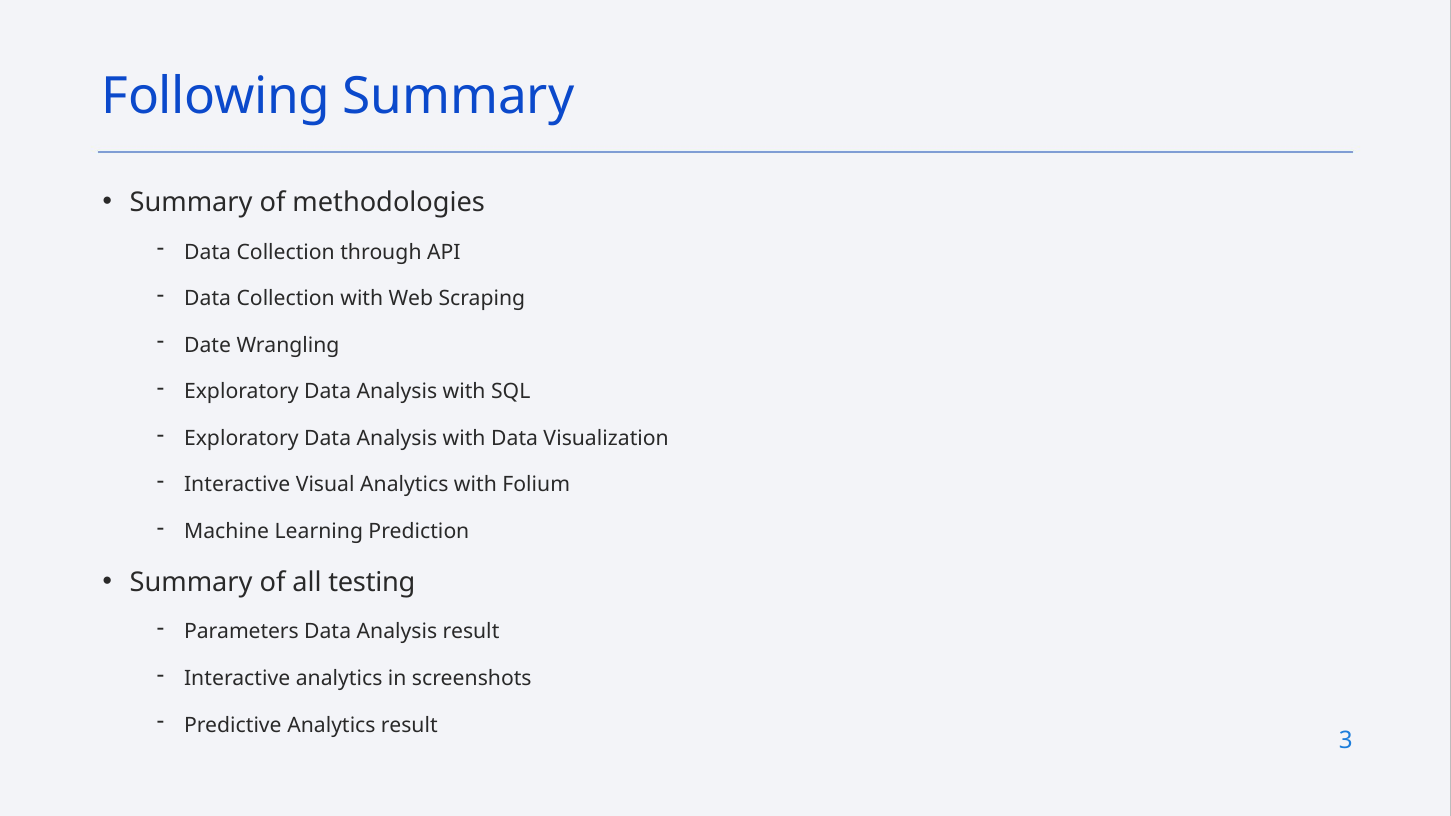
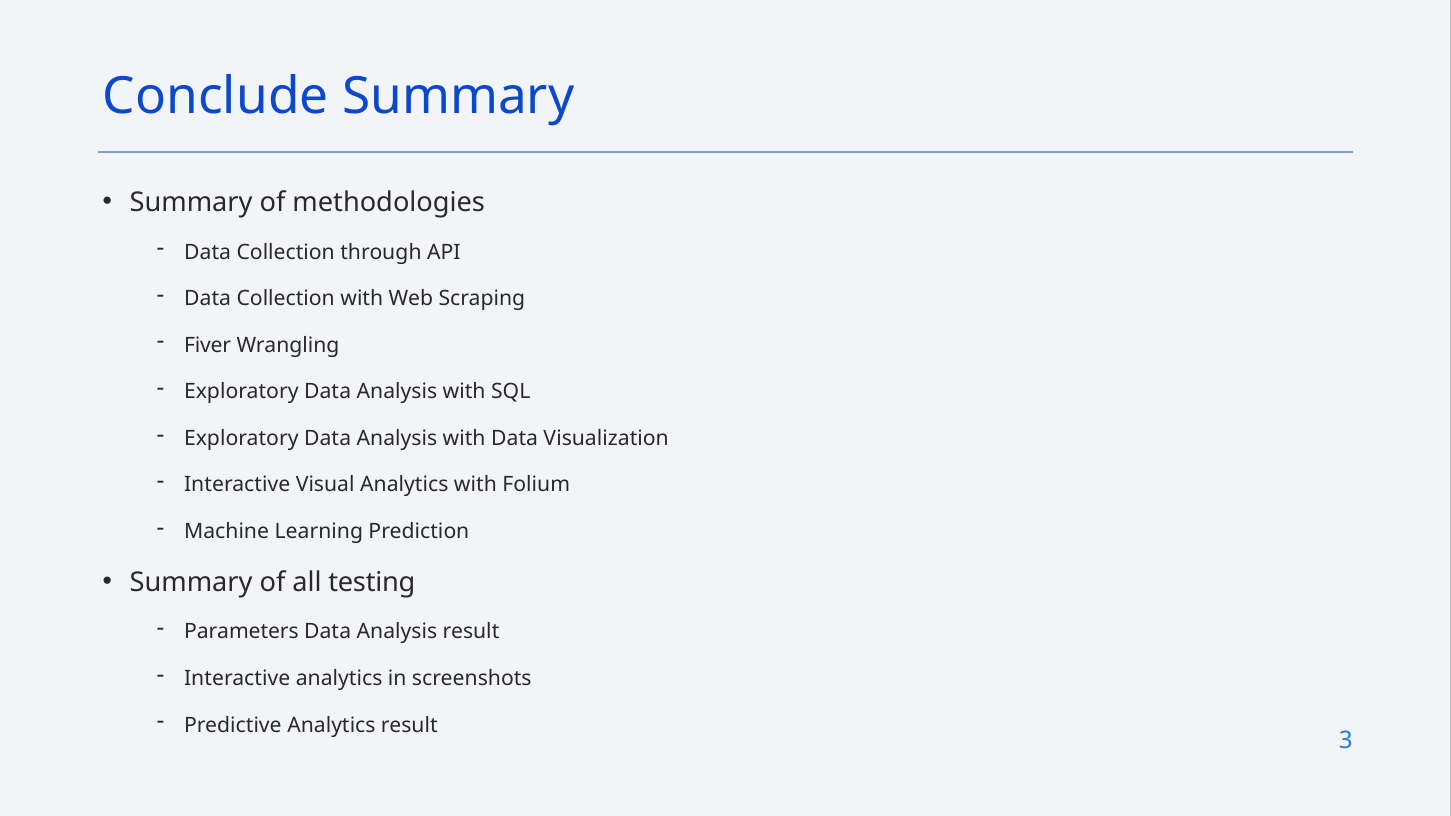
Following: Following -> Conclude (216, 97)
Date: Date -> Fiver (208, 345)
